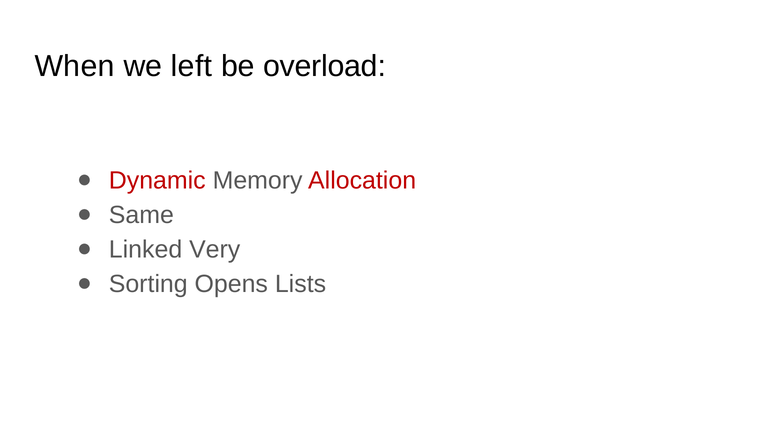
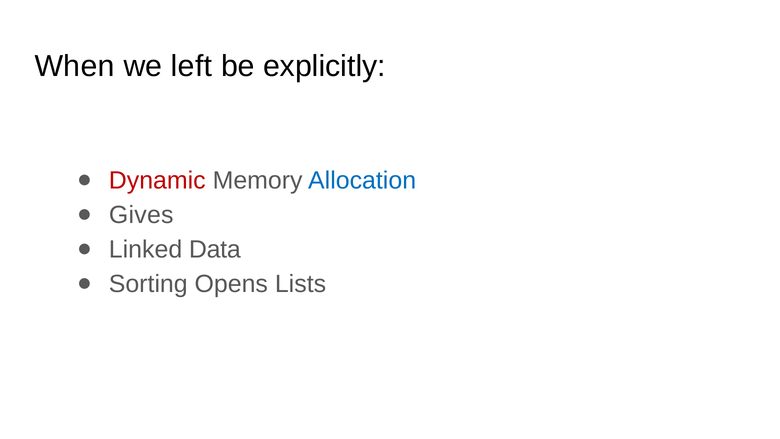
overload: overload -> explicitly (324, 66)
Allocation colour: red -> blue (362, 180)
Same: Same -> Gives (141, 215)
Very: Very -> Data (215, 249)
